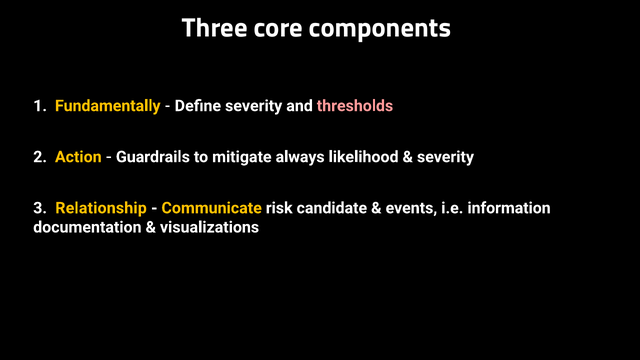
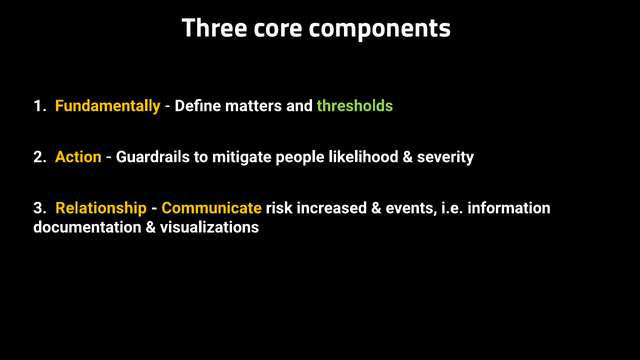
Define severity: severity -> matters (254, 106)
thresholds colour: pink -> light green (355, 106)
always: always -> people (300, 157)
candidate: candidate -> increased (332, 208)
